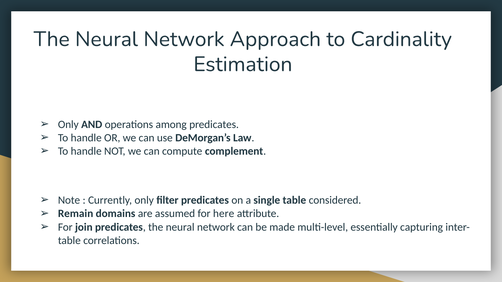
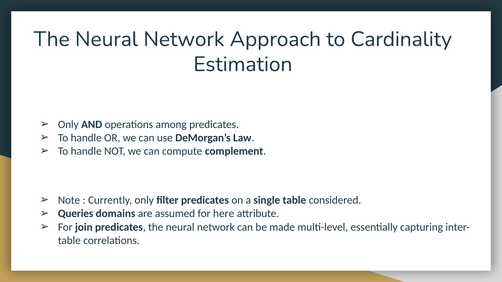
Remain: Remain -> Queries (76, 214)
